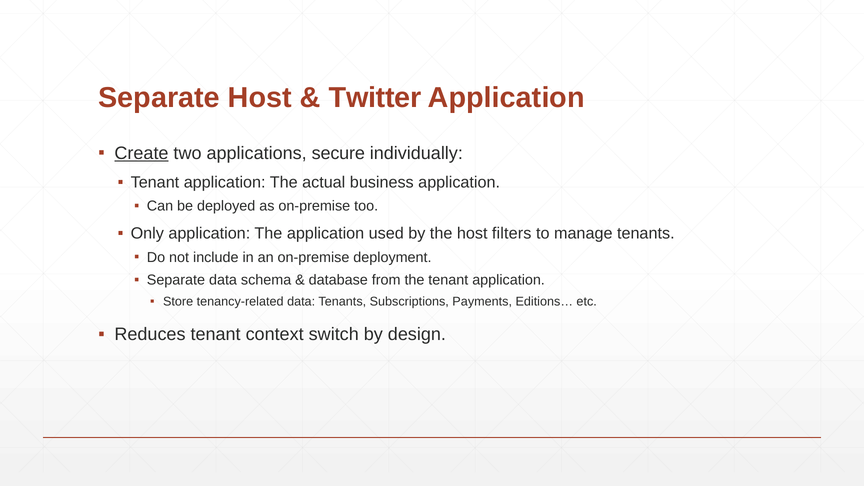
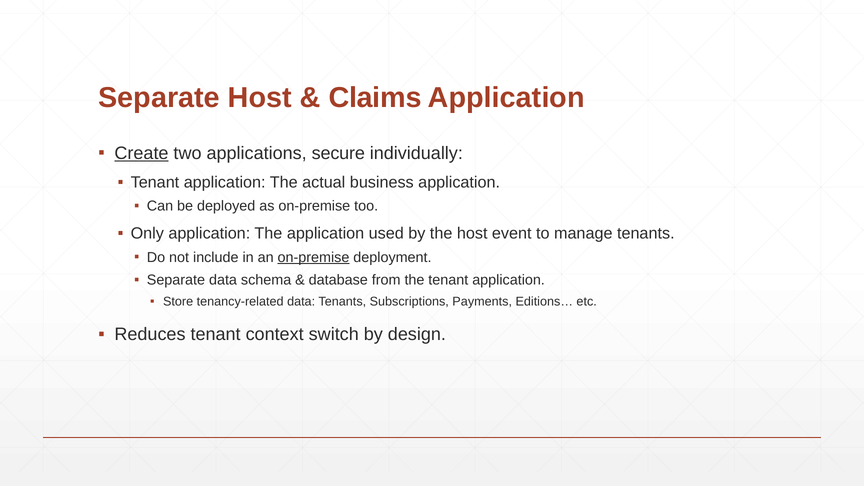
Twitter: Twitter -> Claims (375, 98)
filters: filters -> event (512, 234)
on-premise underline: none -> present (313, 257)
